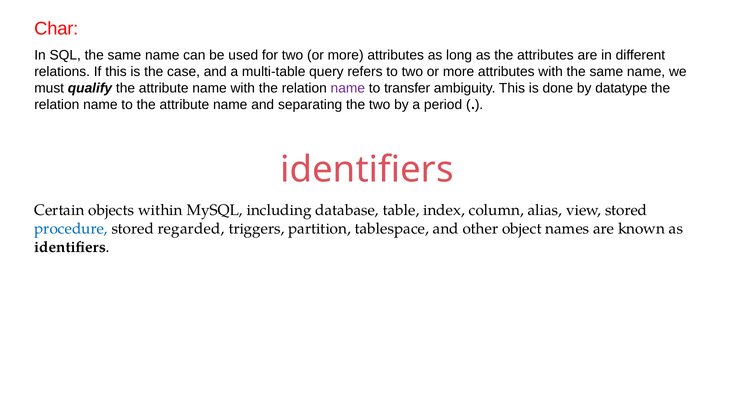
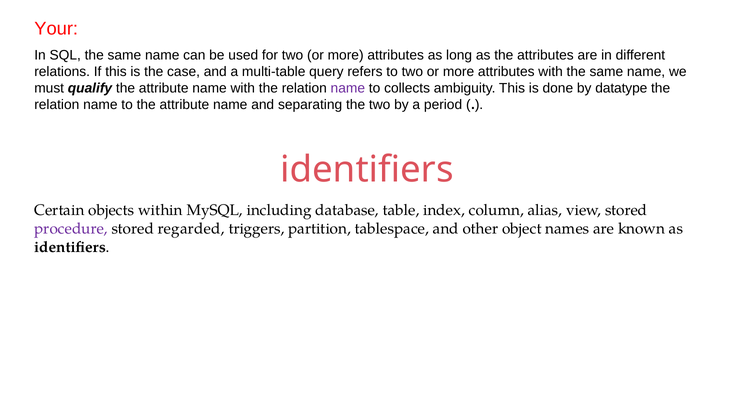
Char: Char -> Your (56, 29)
transfer: transfer -> collects (407, 88)
procedure colour: blue -> purple (71, 229)
